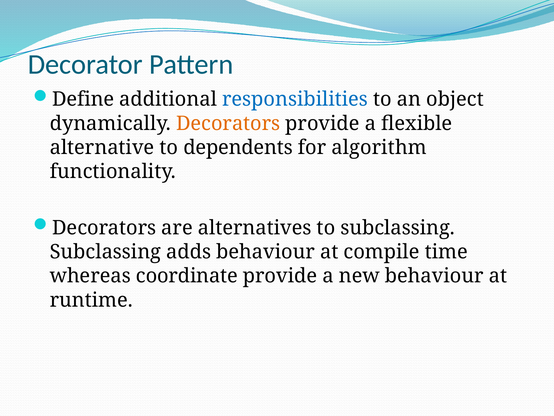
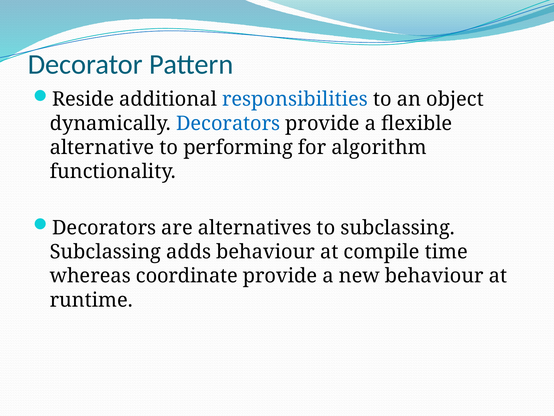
Define: Define -> Reside (83, 99)
Decorators colour: orange -> blue (228, 123)
dependents: dependents -> performing (238, 147)
